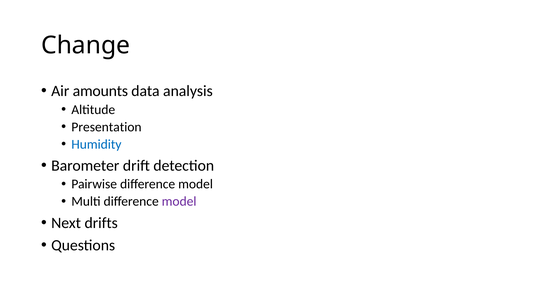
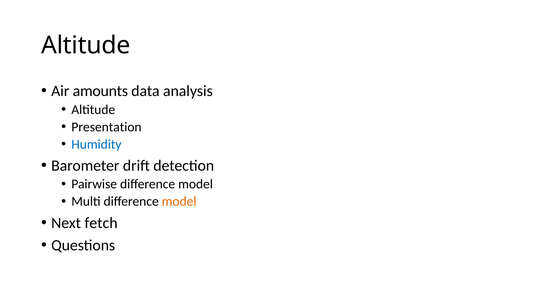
Change: Change -> Altitude (86, 45)
model colour: purple -> orange (179, 202)
drifts: drifts -> fetch (101, 223)
